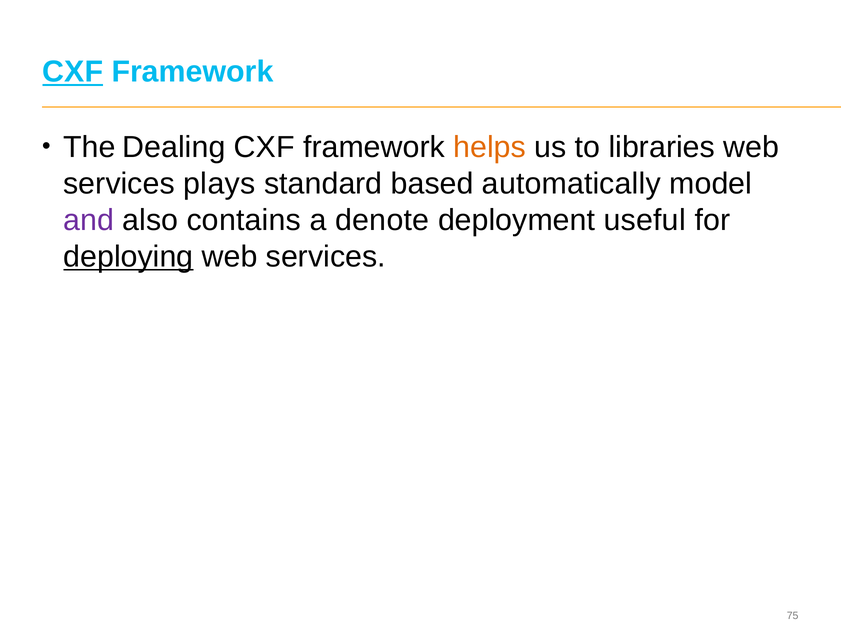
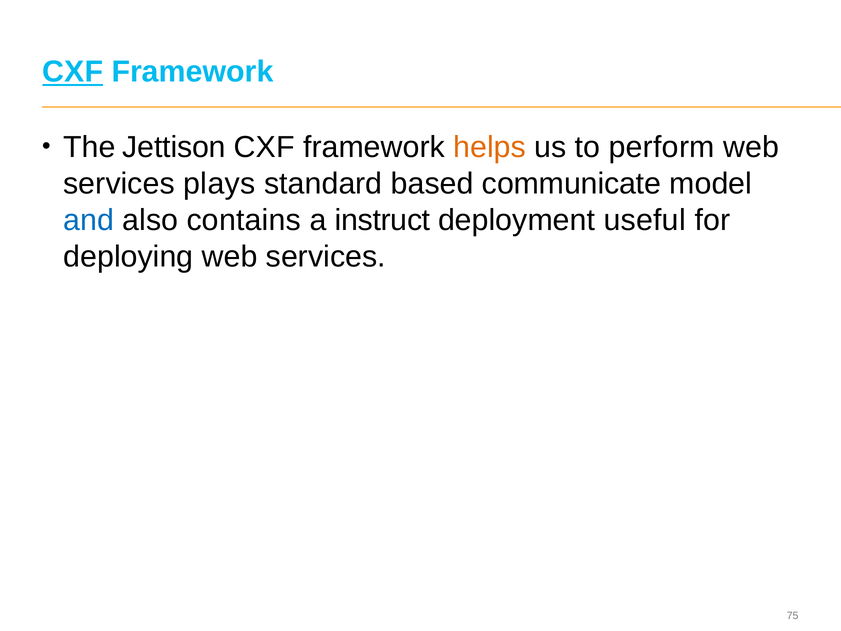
Dealing: Dealing -> Jettison (174, 147)
libraries: libraries -> perform (662, 147)
automatically: automatically -> communicate (572, 184)
and colour: purple -> blue (89, 220)
denote: denote -> instruct (382, 220)
deploying underline: present -> none (128, 257)
